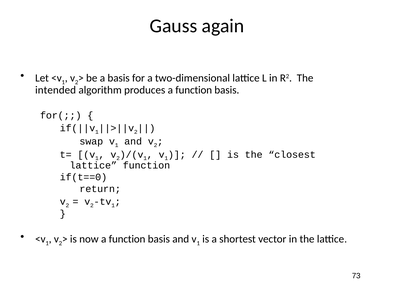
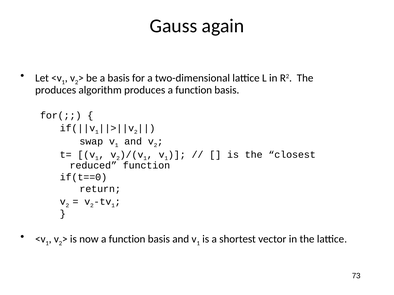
intended: intended -> produces (56, 90)
lattice: lattice -> reduced (93, 166)
